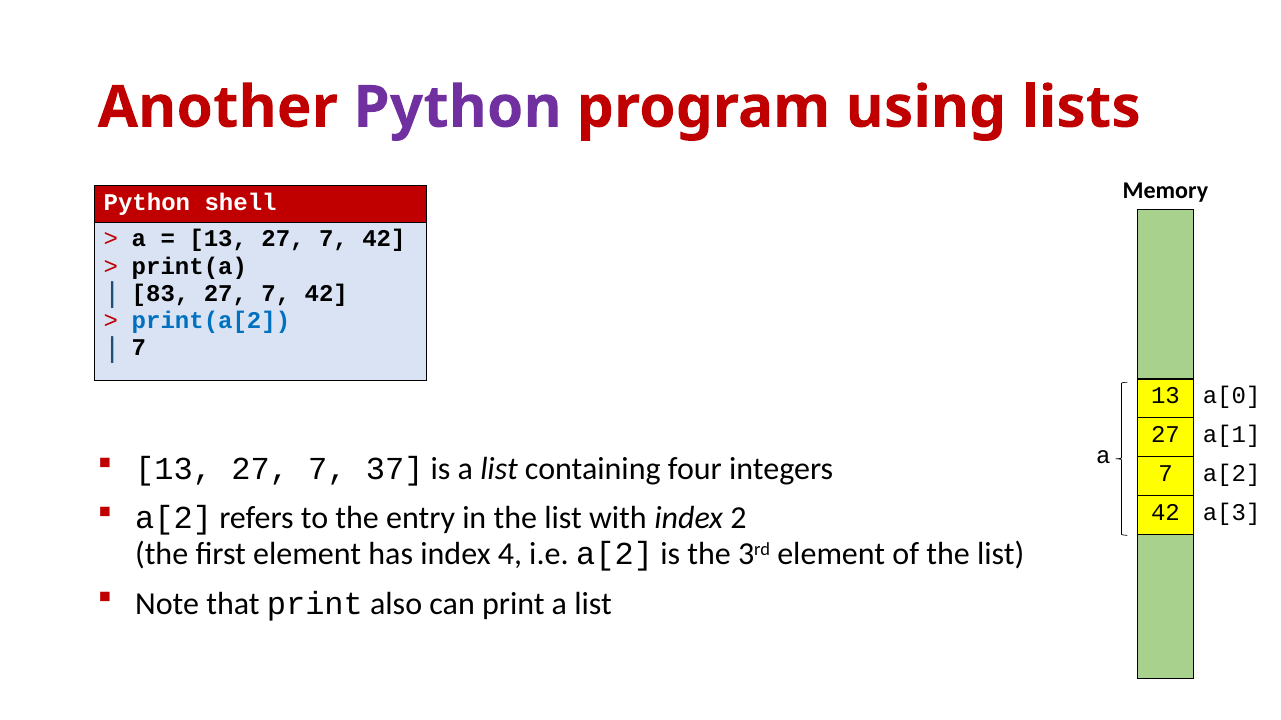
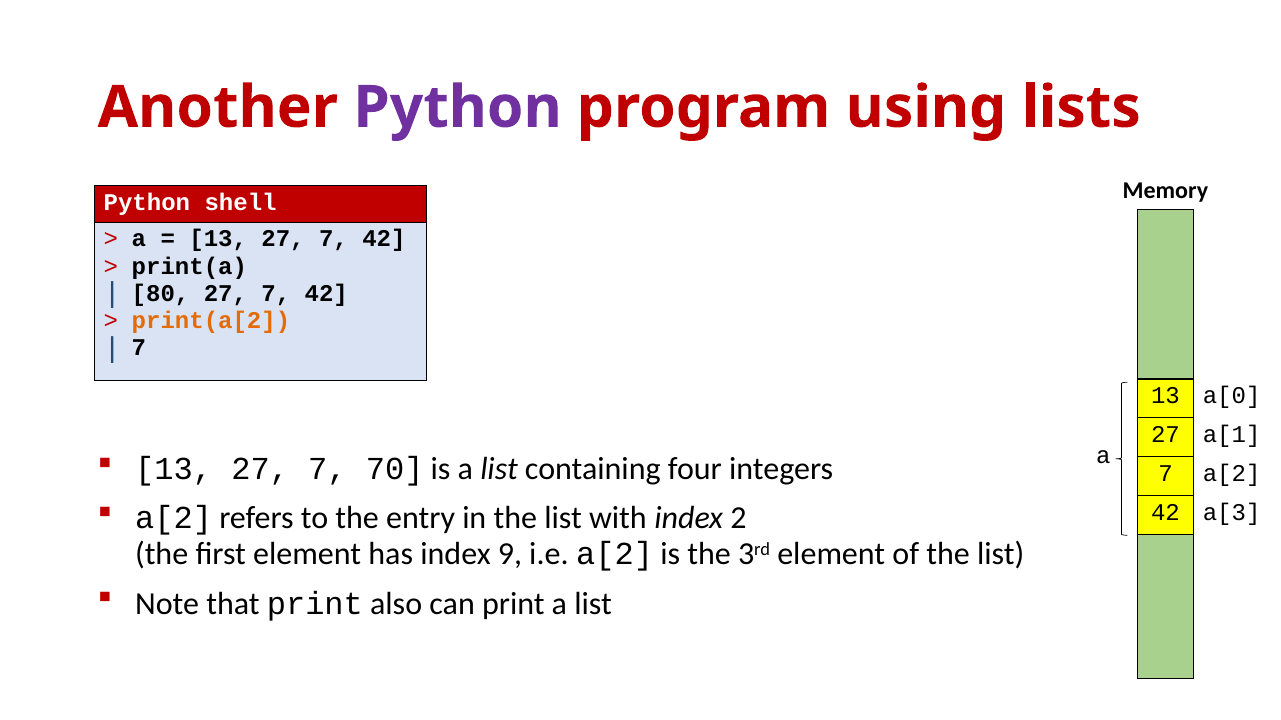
83: 83 -> 80 (161, 294)
print(a[2 colour: blue -> orange (211, 321)
37: 37 -> 70 (395, 469)
4: 4 -> 9 (510, 555)
